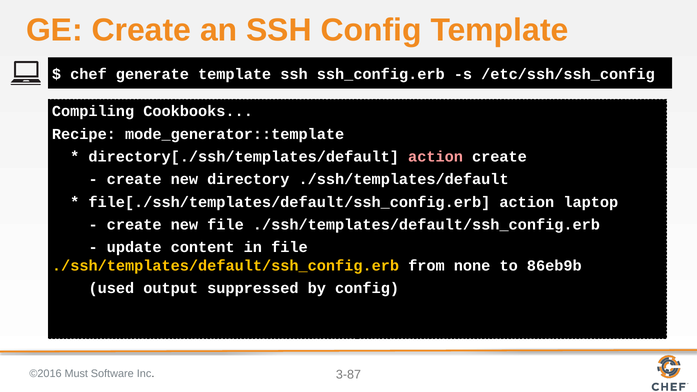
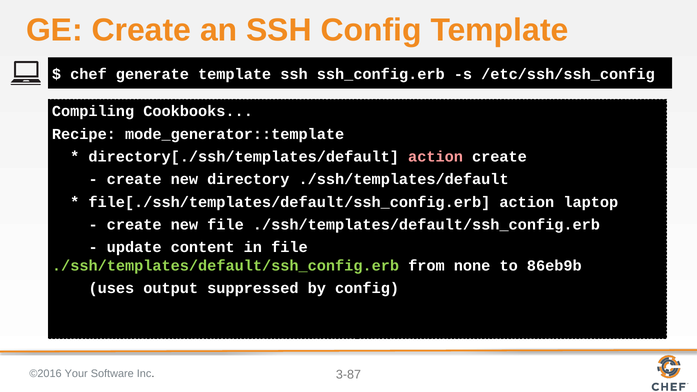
./ssh/templates/default/ssh_config.erb colour: yellow -> light green (226, 266)
used: used -> uses (111, 288)
Must: Must -> Your (76, 374)
